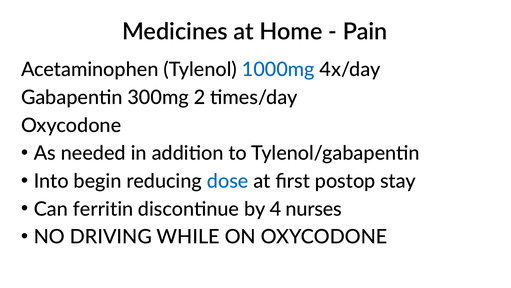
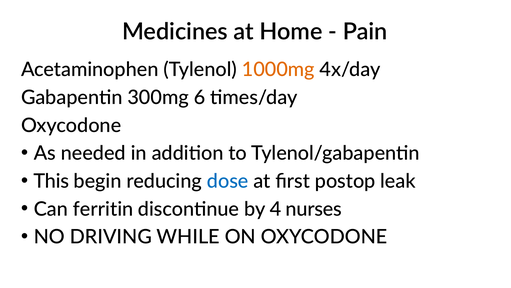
1000mg colour: blue -> orange (278, 70)
2: 2 -> 6 (200, 97)
Into: Into -> This (51, 181)
stay: stay -> leak (398, 181)
